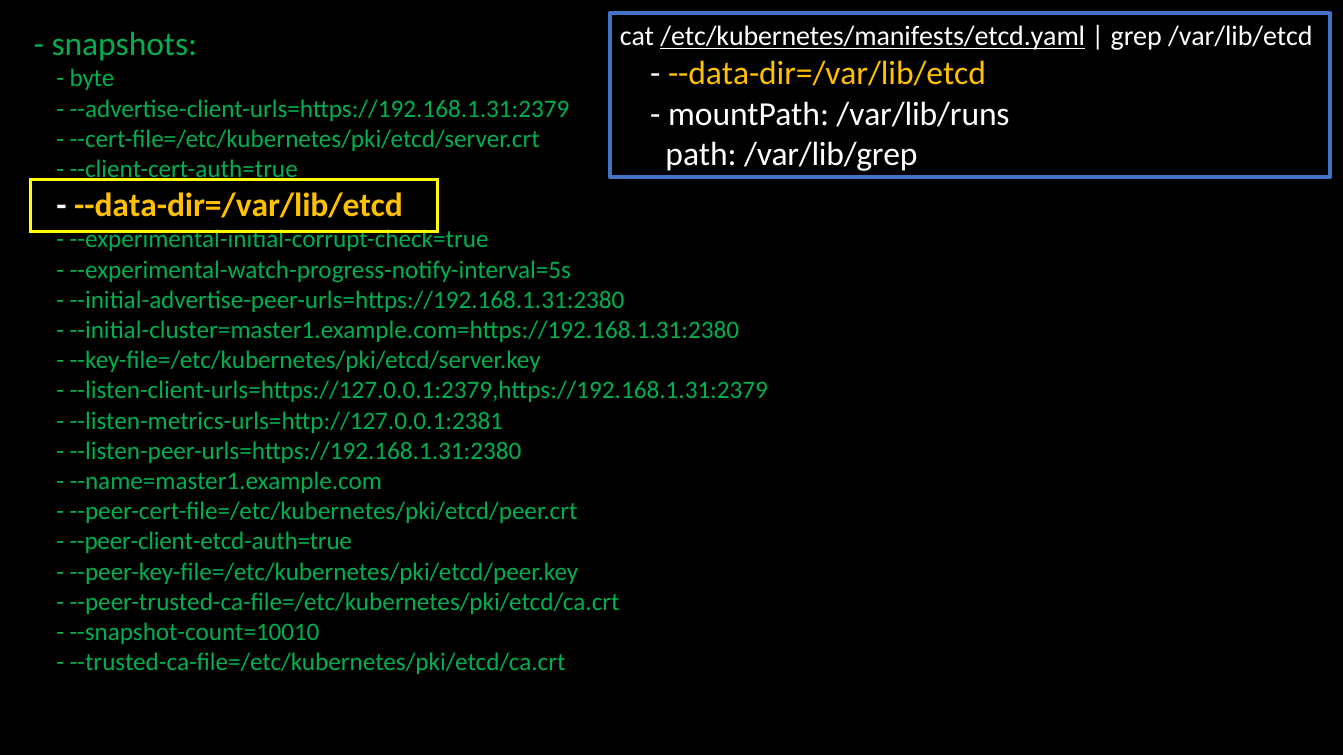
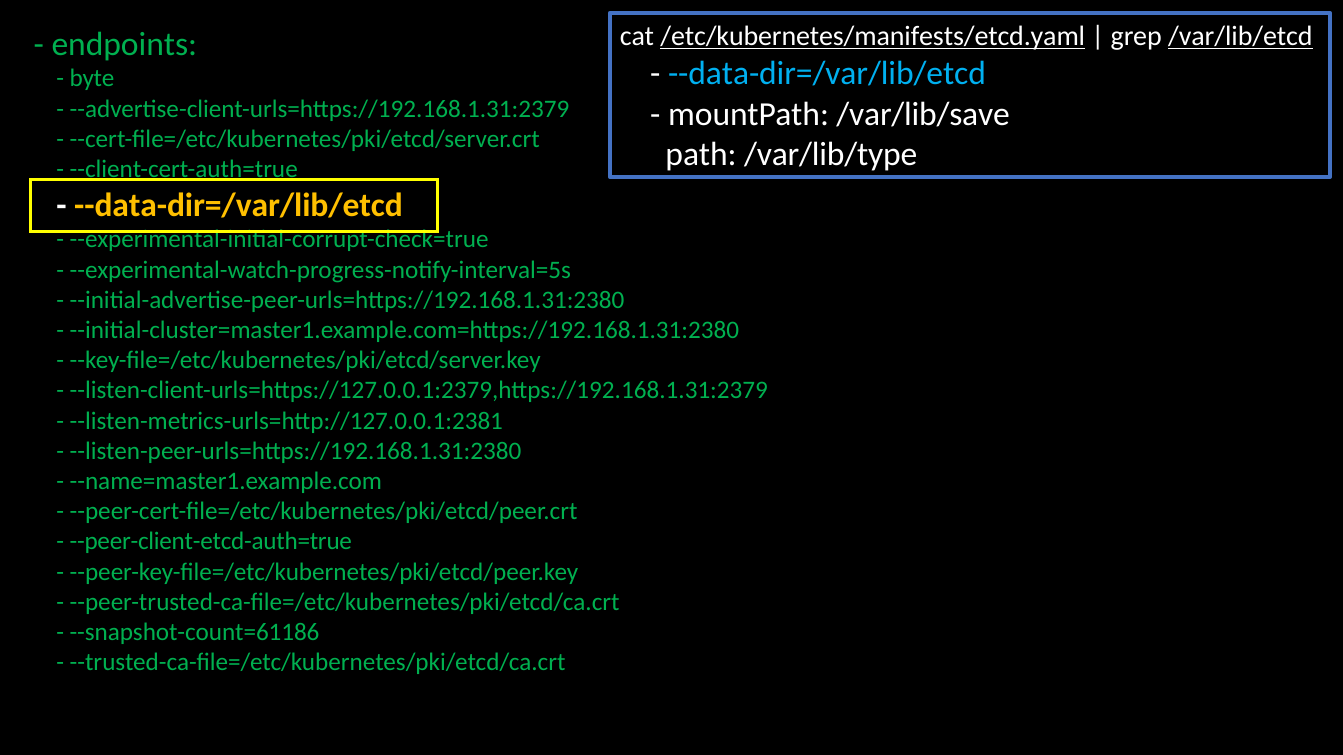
/var/lib/etcd underline: none -> present (1240, 37)
snapshots: snapshots -> endpoints (124, 44)
--data-dir=/var/lib/etcd colour: yellow -> light blue (827, 74)
/var/lib/runs: /var/lib/runs -> /var/lib/save (923, 114)
/var/lib/grep: /var/lib/grep -> /var/lib/type (831, 154)
--snapshot-count=10010: --snapshot-count=10010 -> --snapshot-count=61186 (195, 633)
